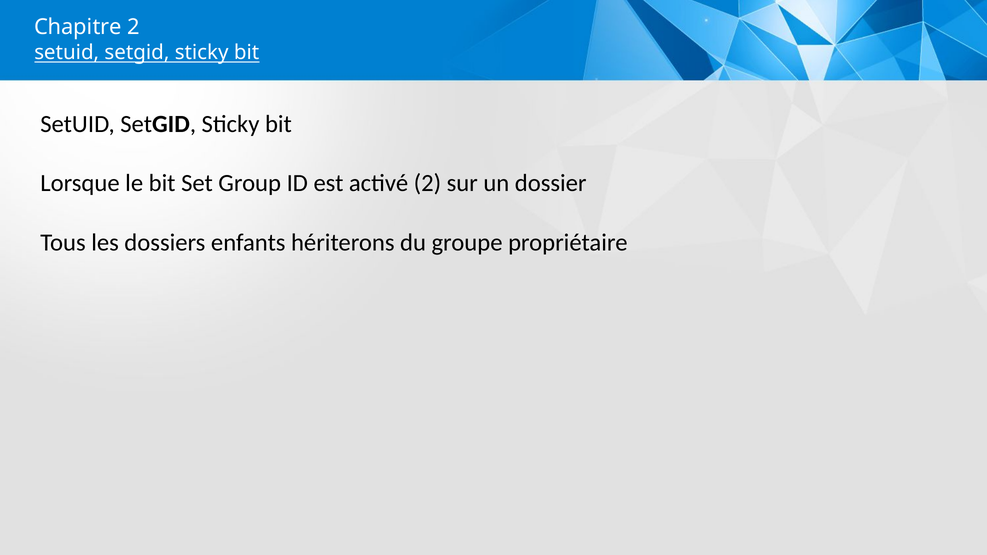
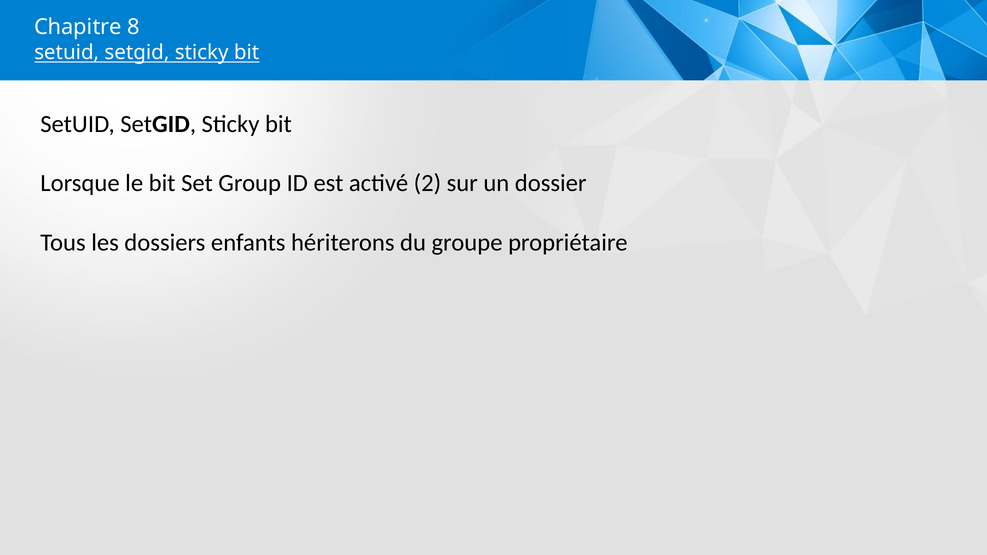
Chapitre 2: 2 -> 8 (133, 27)
